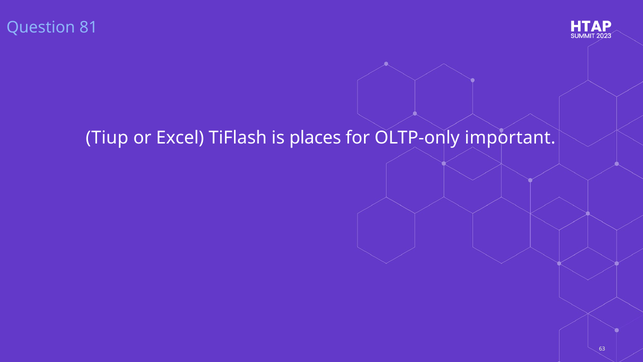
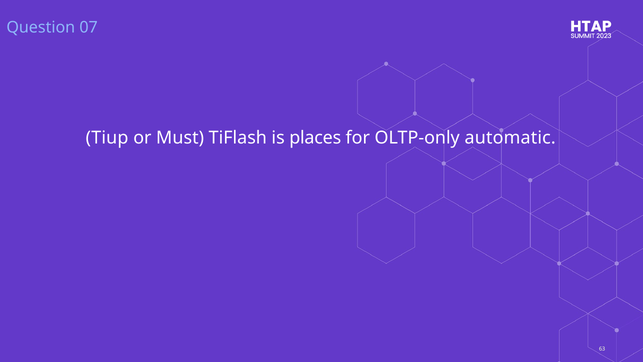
81: 81 -> 07 (89, 27)
Excel: Excel -> Must (180, 138)
important: important -> automatic (510, 138)
